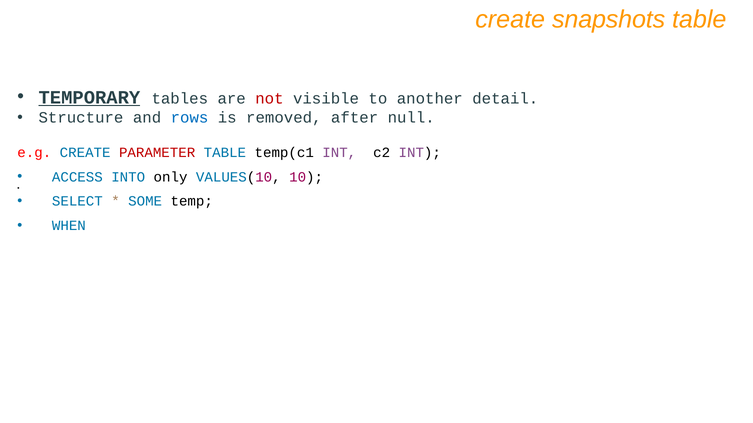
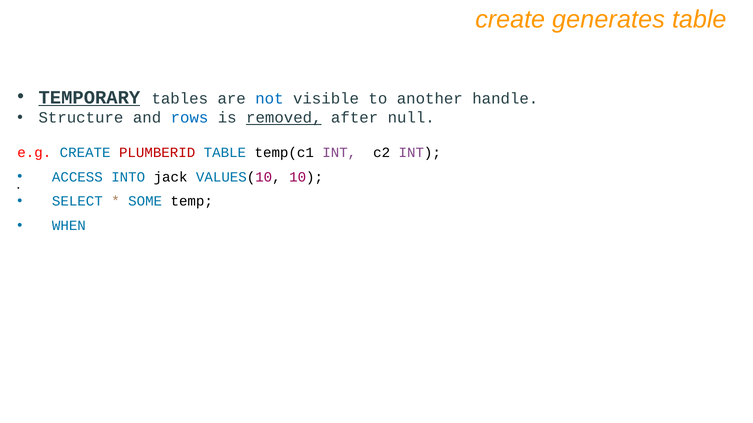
snapshots: snapshots -> generates (608, 20)
not colour: red -> blue (269, 98)
detail: detail -> handle (505, 98)
removed underline: none -> present (284, 118)
PARAMETER: PARAMETER -> PLUMBERID (157, 153)
only: only -> jack (171, 177)
